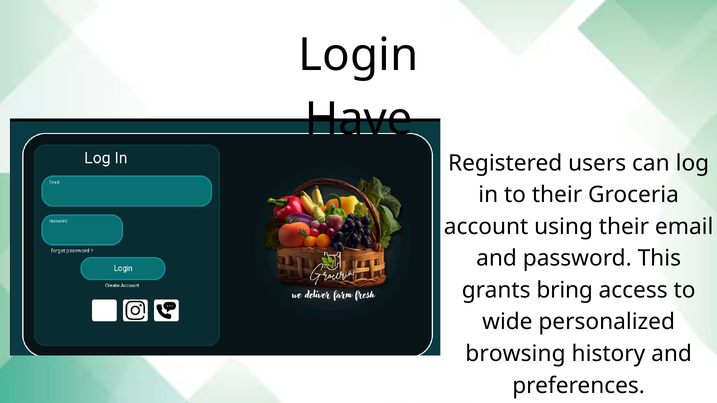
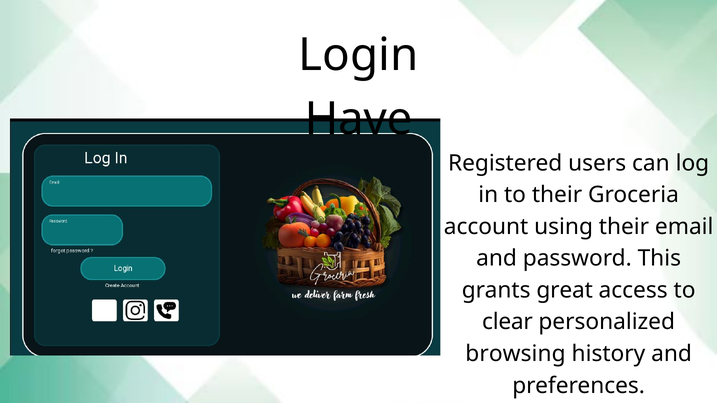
bring: bring -> great (565, 290)
wide: wide -> clear (507, 322)
